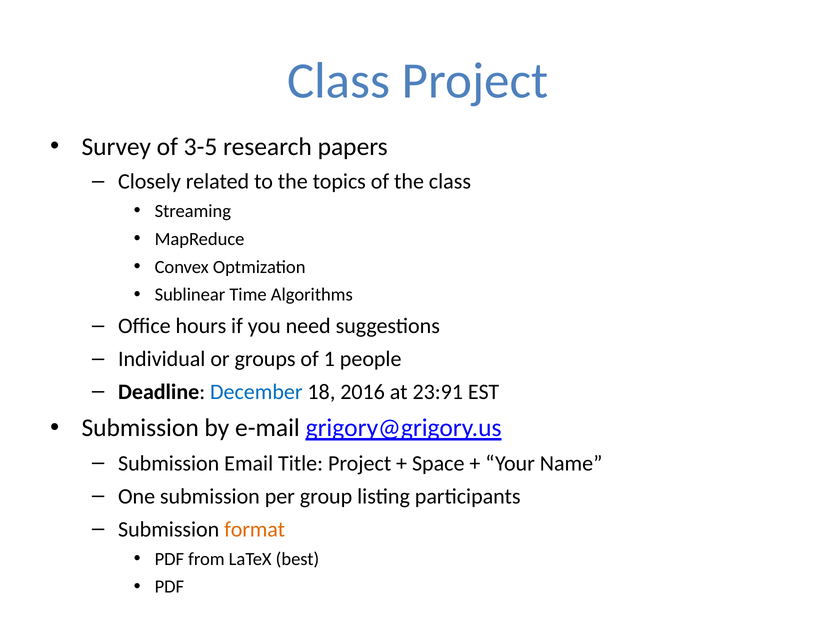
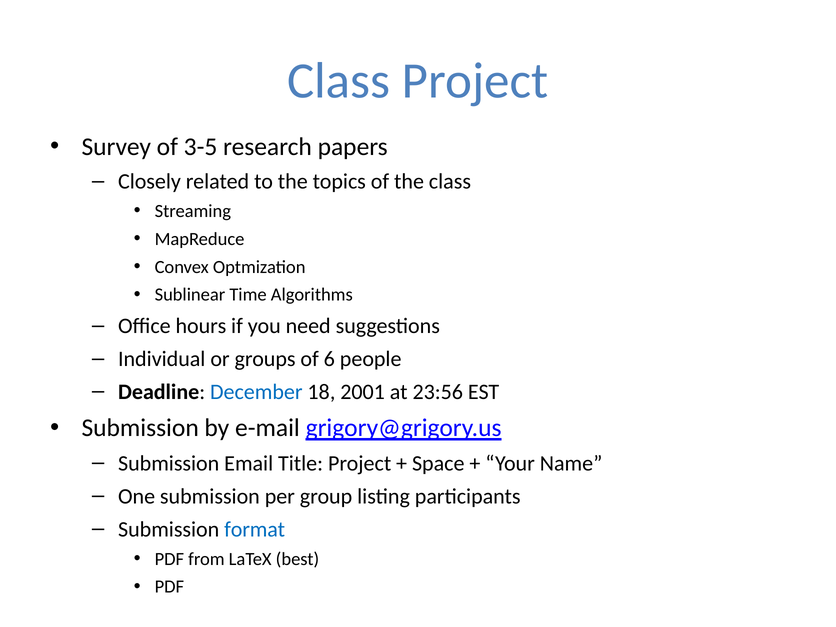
1: 1 -> 6 (329, 359)
2016: 2016 -> 2001 (363, 392)
23:91: 23:91 -> 23:56 (438, 392)
format colour: orange -> blue (255, 529)
